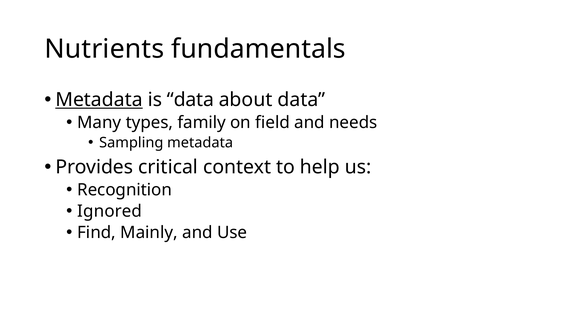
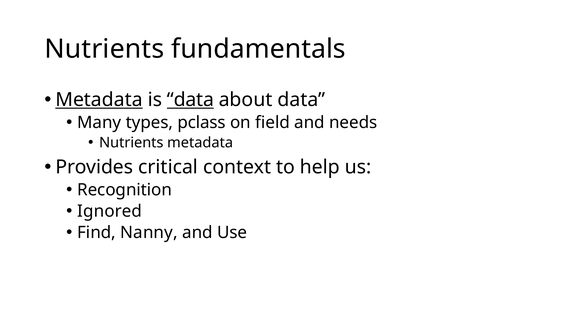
data underline: none -> present (190, 100)
family: family -> pclass (202, 123)
Sampling: Sampling -> Nutrients (131, 143)
Mainly: Mainly -> Nanny (149, 232)
